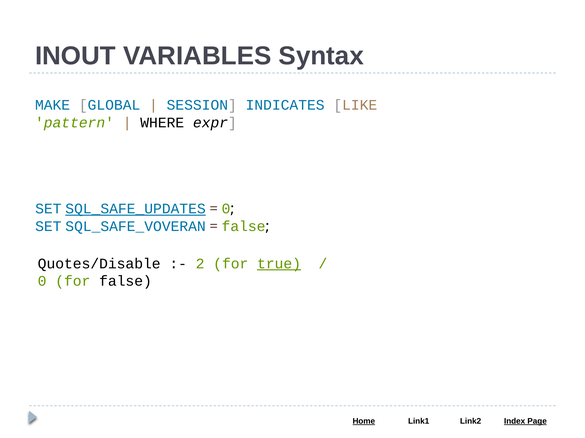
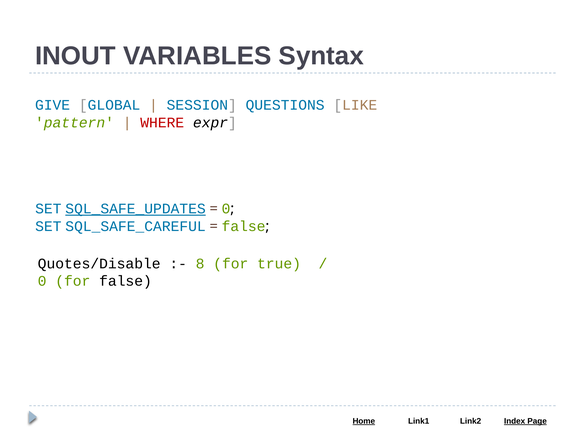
MAKE: MAKE -> GIVE (53, 105)
INDICATES: INDICATES -> QUESTIONS (285, 105)
WHERE colour: black -> red (162, 123)
SQL_SAFE_VOVERAN: SQL_SAFE_VOVERAN -> SQL_SAFE_CAREFUL (136, 227)
2: 2 -> 8 (200, 264)
true underline: present -> none (279, 264)
